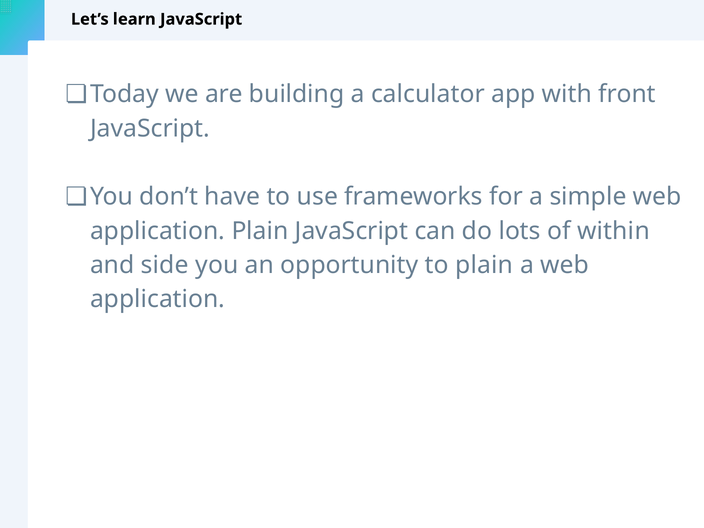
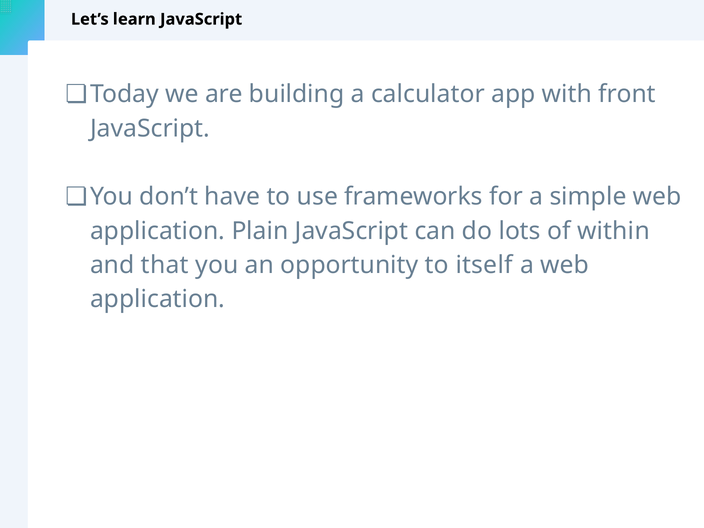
side: side -> that (165, 265)
to plain: plain -> itself (484, 265)
